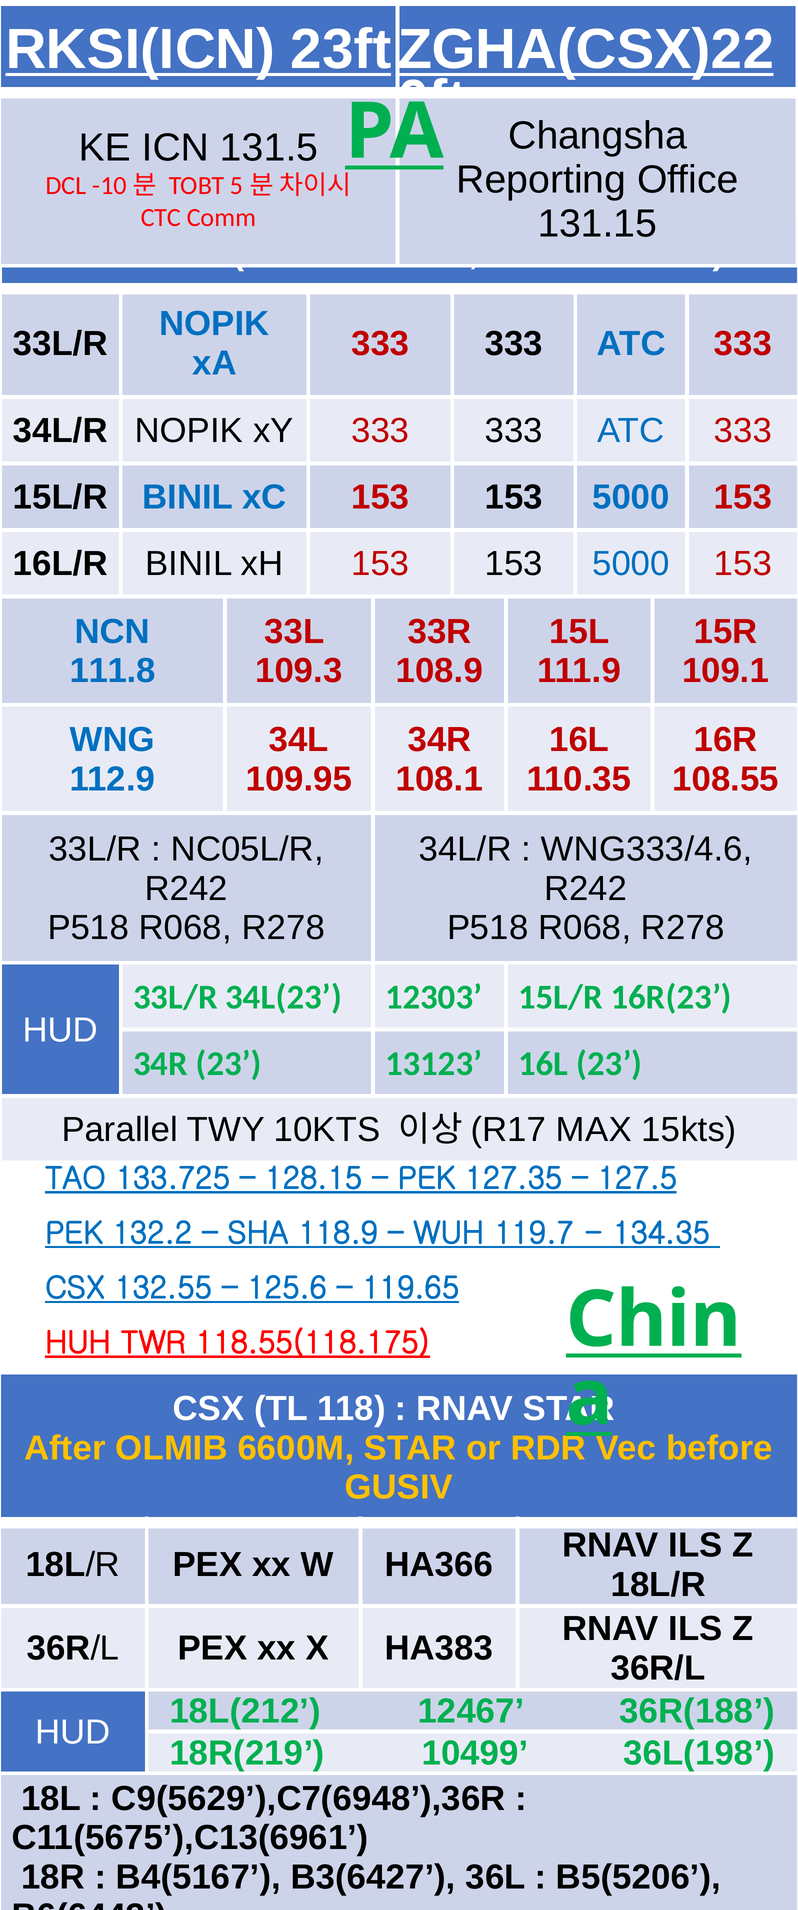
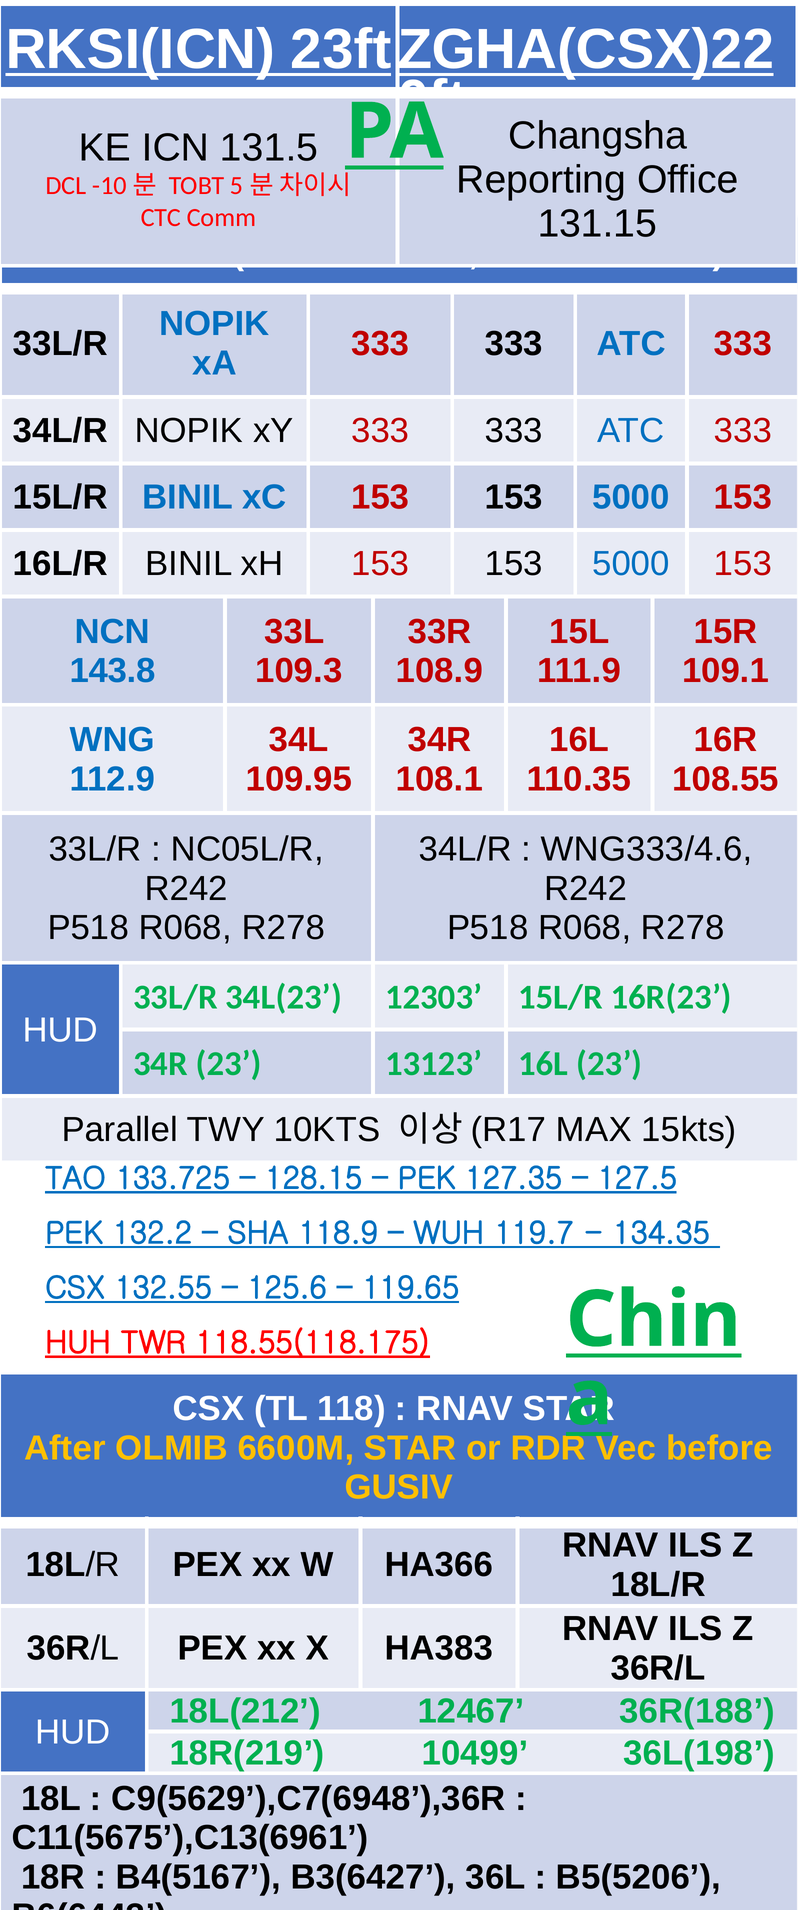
111.8: 111.8 -> 143.8 (113, 671)
